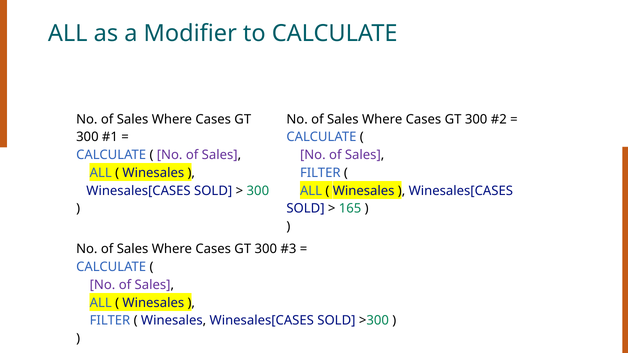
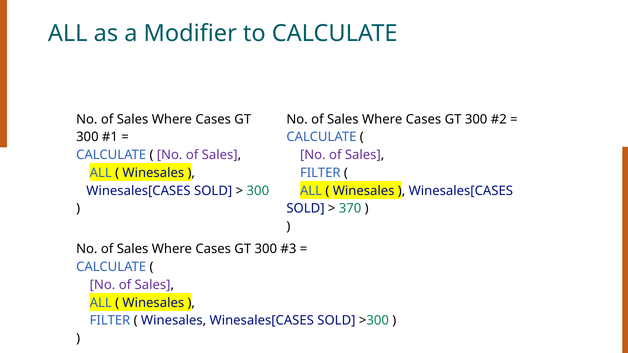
165: 165 -> 370 (350, 209)
